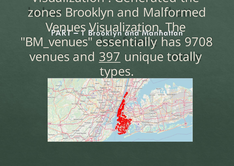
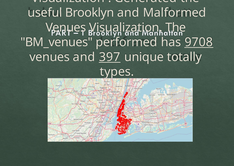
zones: zones -> useful (45, 13)
essentially: essentially -> performed (126, 42)
9708 underline: none -> present (199, 42)
